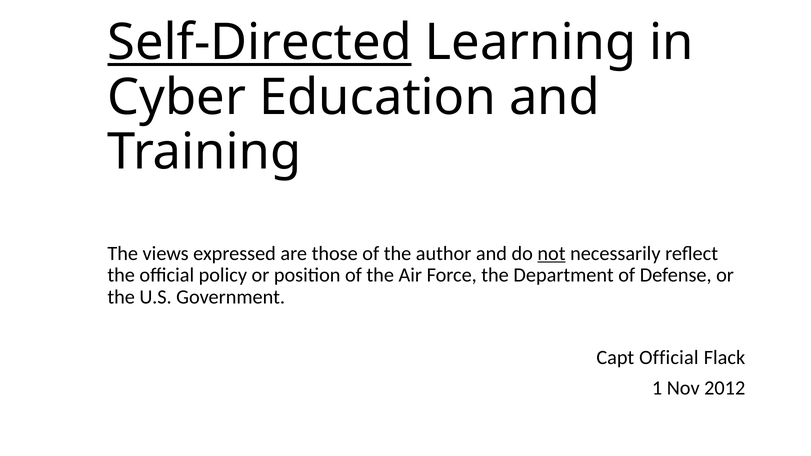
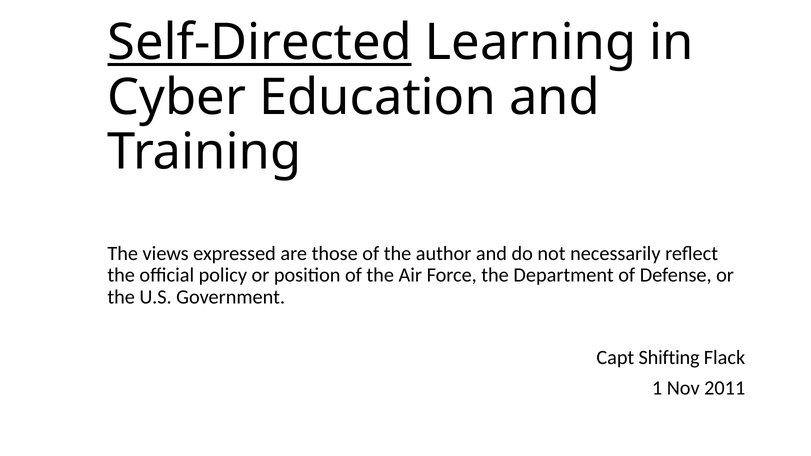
not underline: present -> none (551, 253)
Capt Official: Official -> Shifting (669, 358)
2012: 2012 -> 2011 (725, 388)
